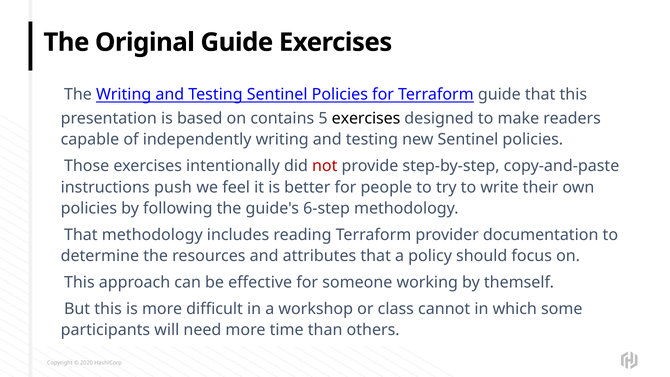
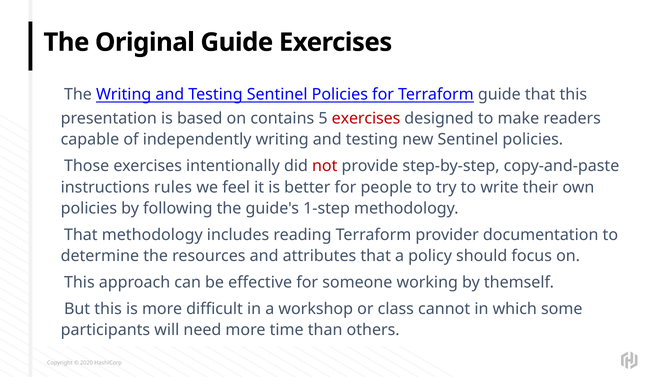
exercises colour: black -> red (366, 118)
push: push -> rules (173, 187)
6-step: 6-step -> 1-step (327, 208)
